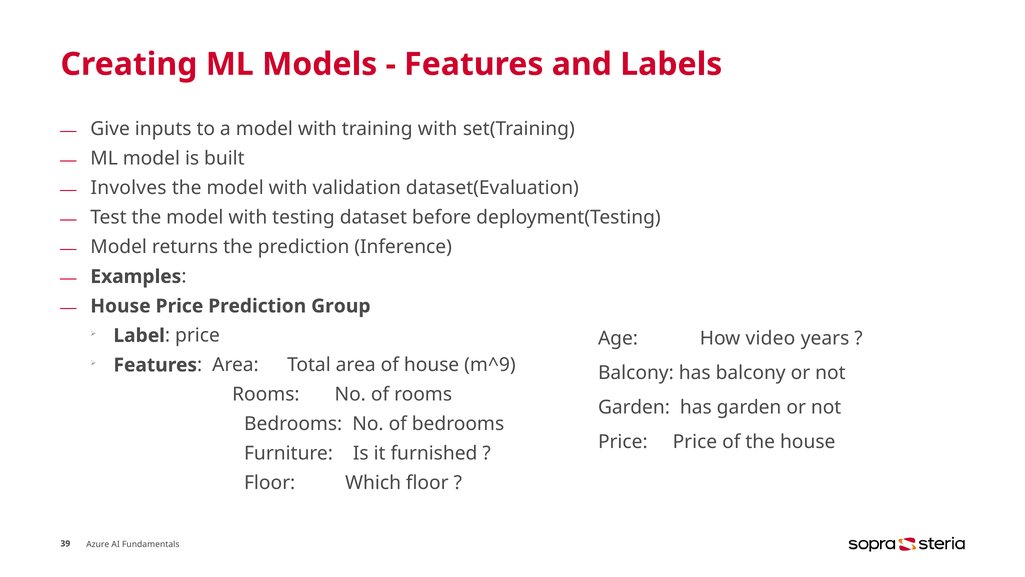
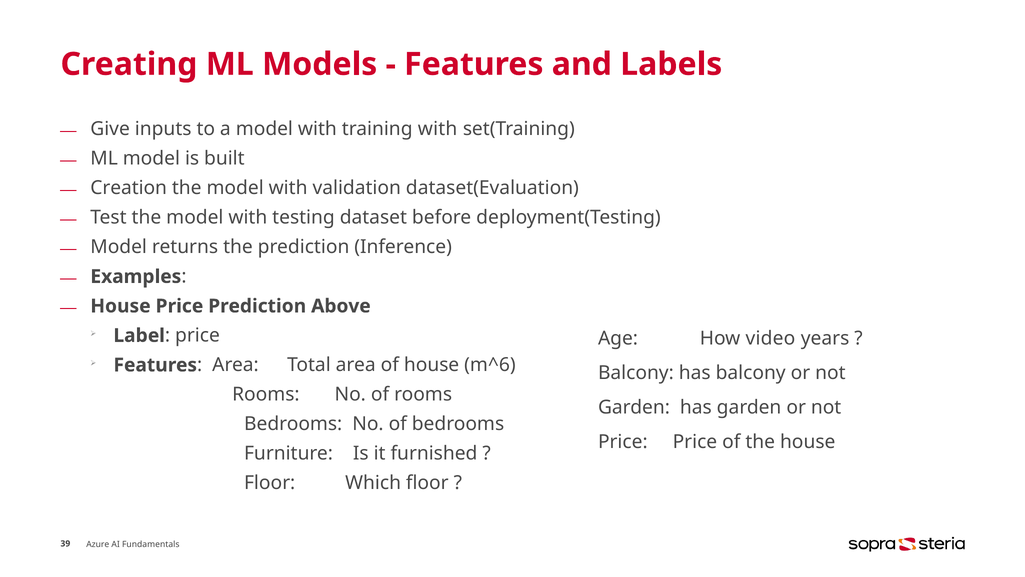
Involves: Involves -> Creation (129, 188)
Group: Group -> Above (341, 306)
m^9: m^9 -> m^6 (490, 365)
